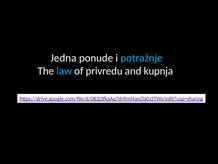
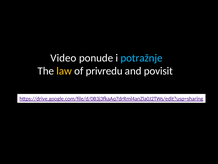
Jedna: Jedna -> Video (63, 58)
law colour: light blue -> yellow (64, 71)
kupnja: kupnja -> povisit (158, 71)
